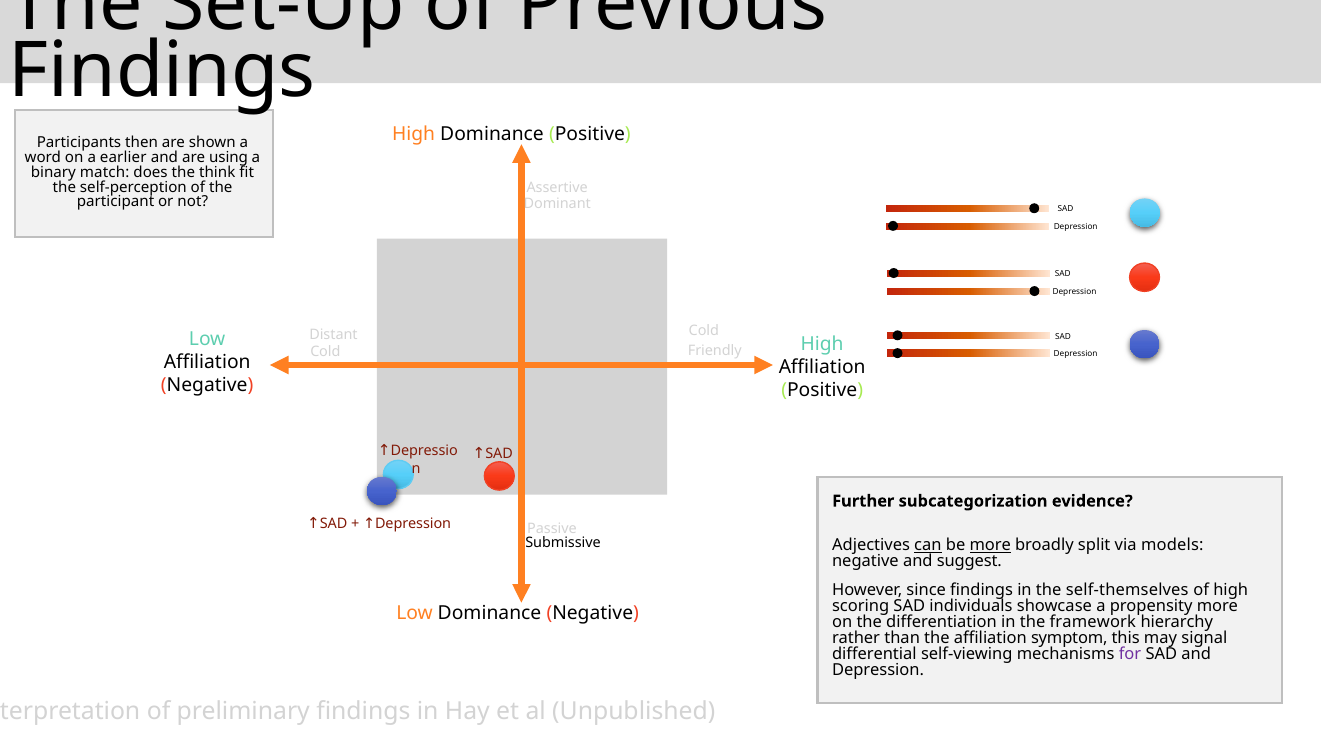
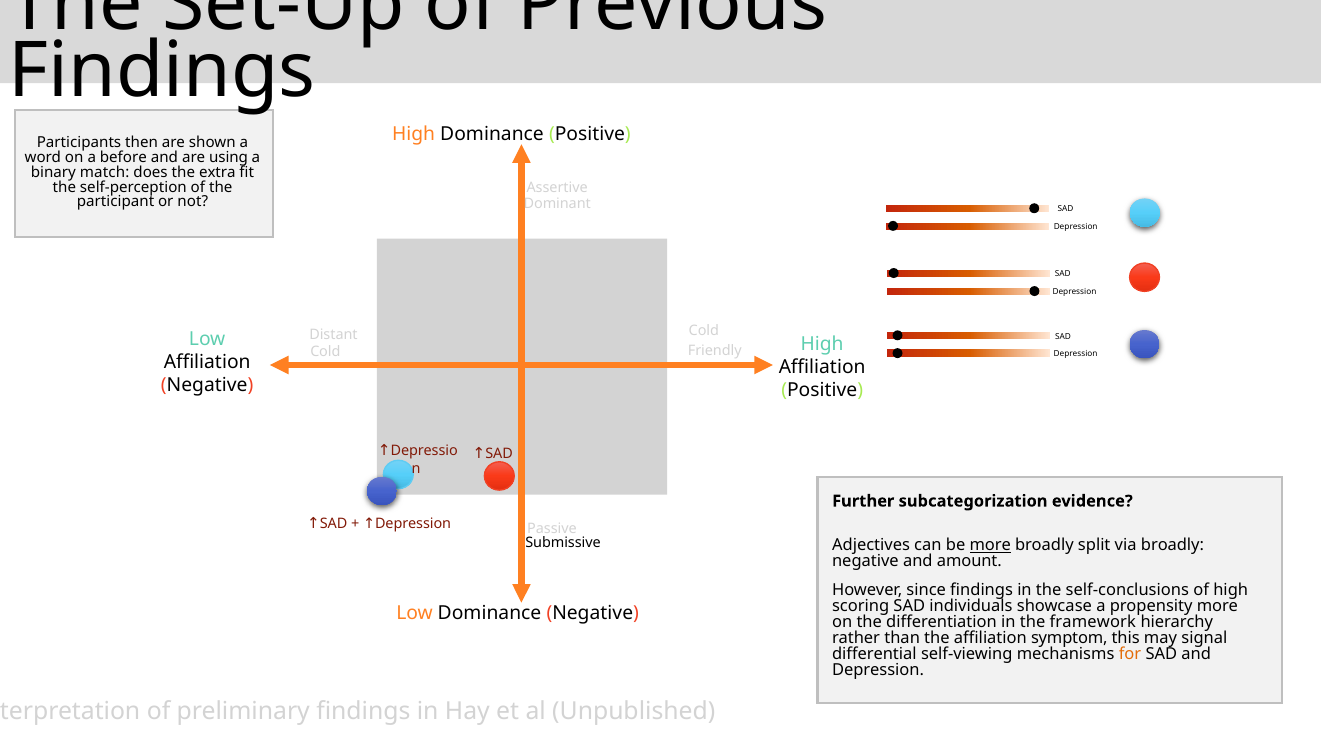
earlier: earlier -> before (123, 158)
think: think -> extra (217, 172)
can underline: present -> none (928, 546)
via models: models -> broadly (1172, 546)
suggest: suggest -> amount (969, 562)
self-themselves: self-themselves -> self-conclusions (1127, 590)
for colour: purple -> orange (1130, 654)
